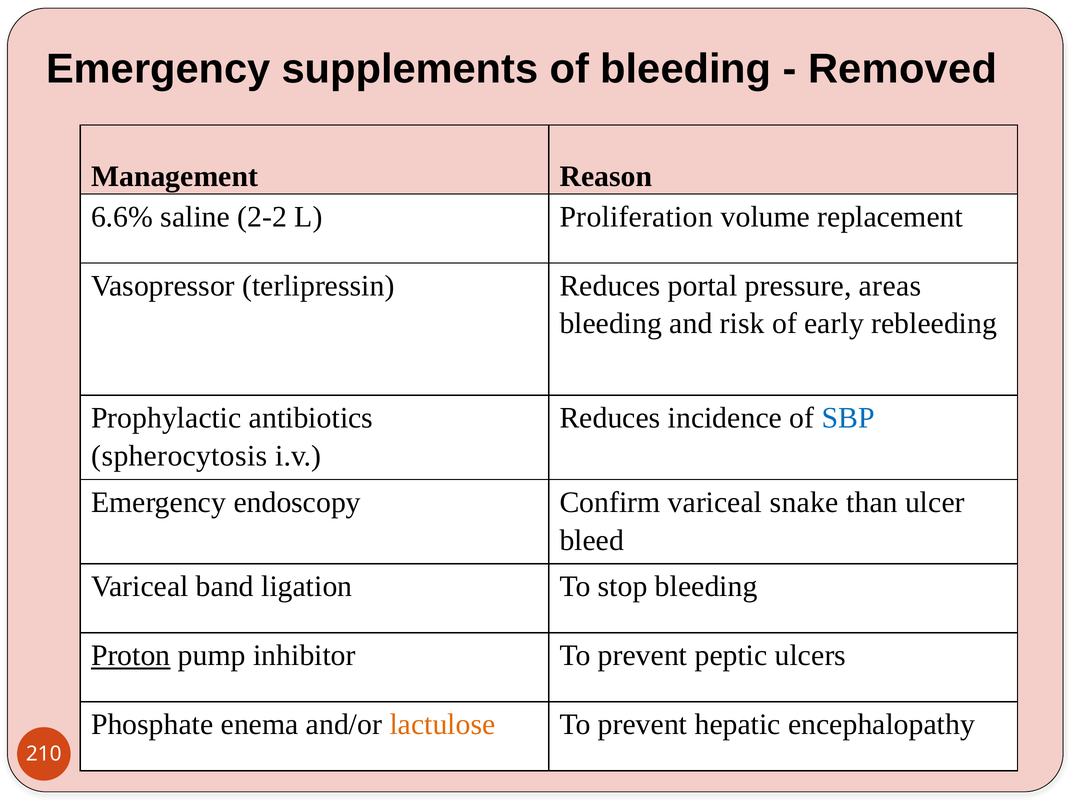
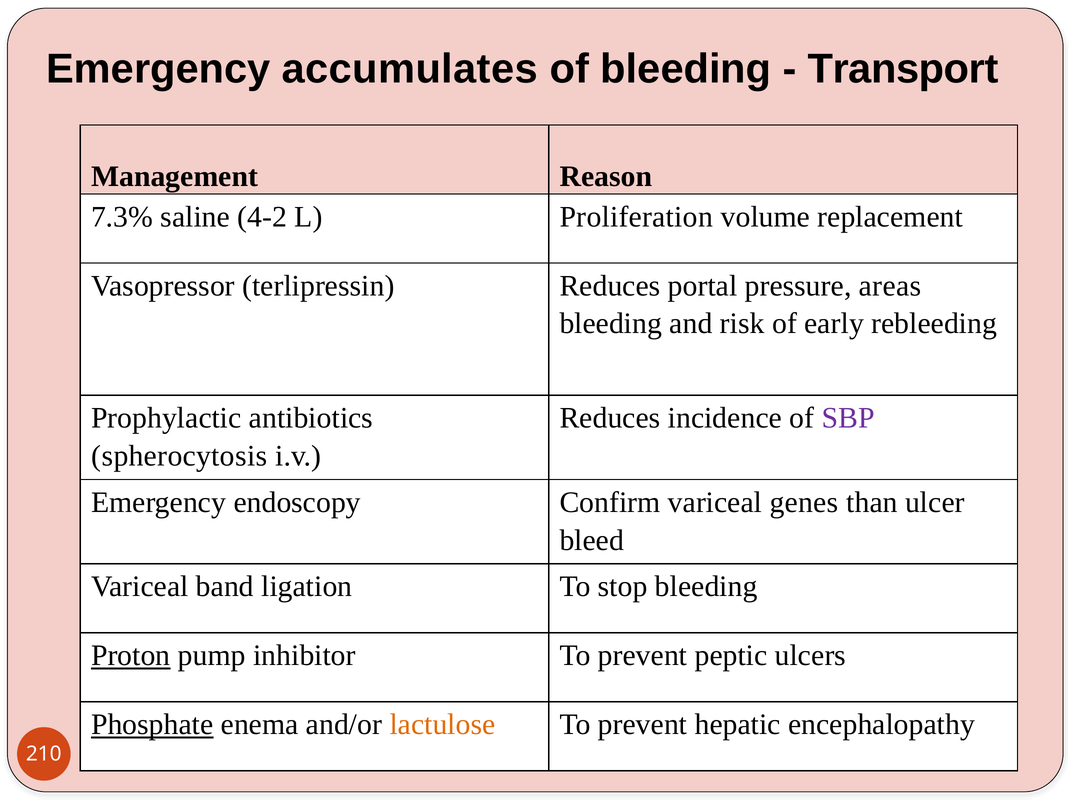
supplements: supplements -> accumulates (410, 69)
Removed: Removed -> Transport (903, 69)
6.6%: 6.6% -> 7.3% (122, 217)
2-2: 2-2 -> 4-2 (262, 217)
SBP colour: blue -> purple (848, 418)
snake: snake -> genes (804, 502)
Phosphate underline: none -> present (152, 725)
